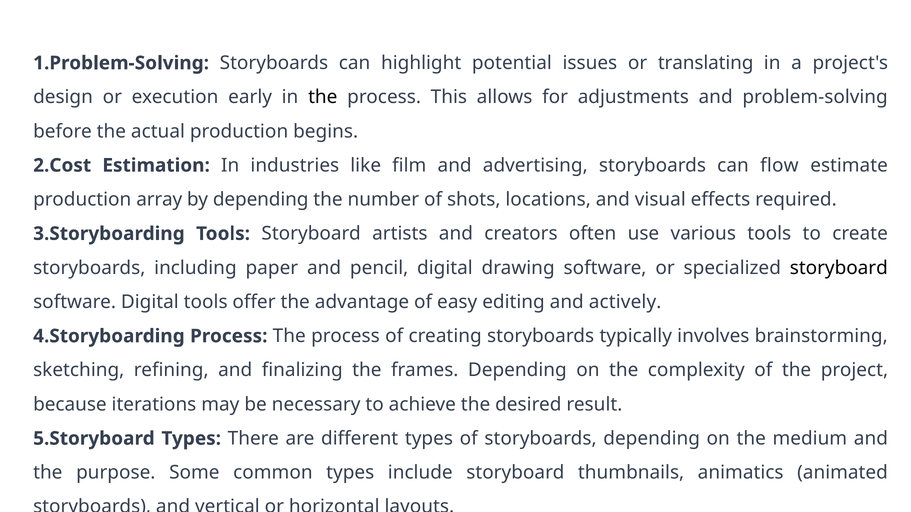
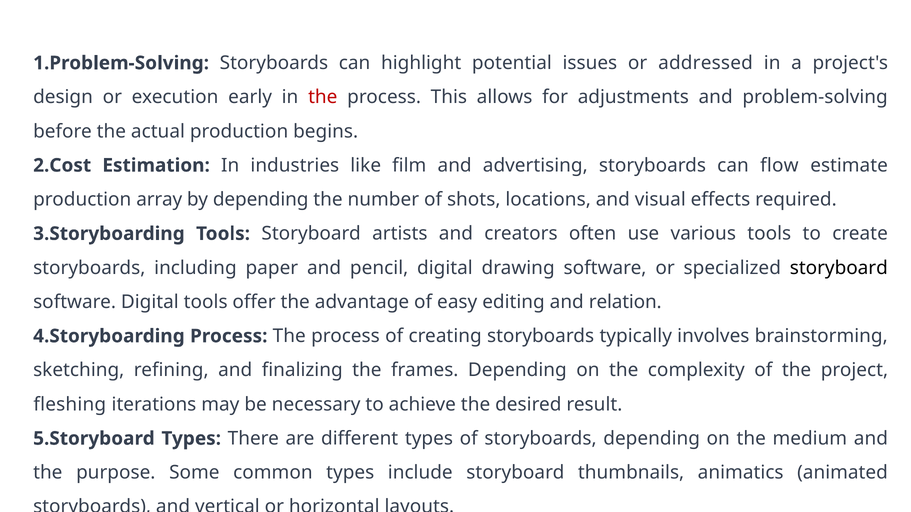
translating: translating -> addressed (705, 63)
the colour: black -> red (323, 97)
actively: actively -> relation (625, 302)
because: because -> fleshing (70, 405)
